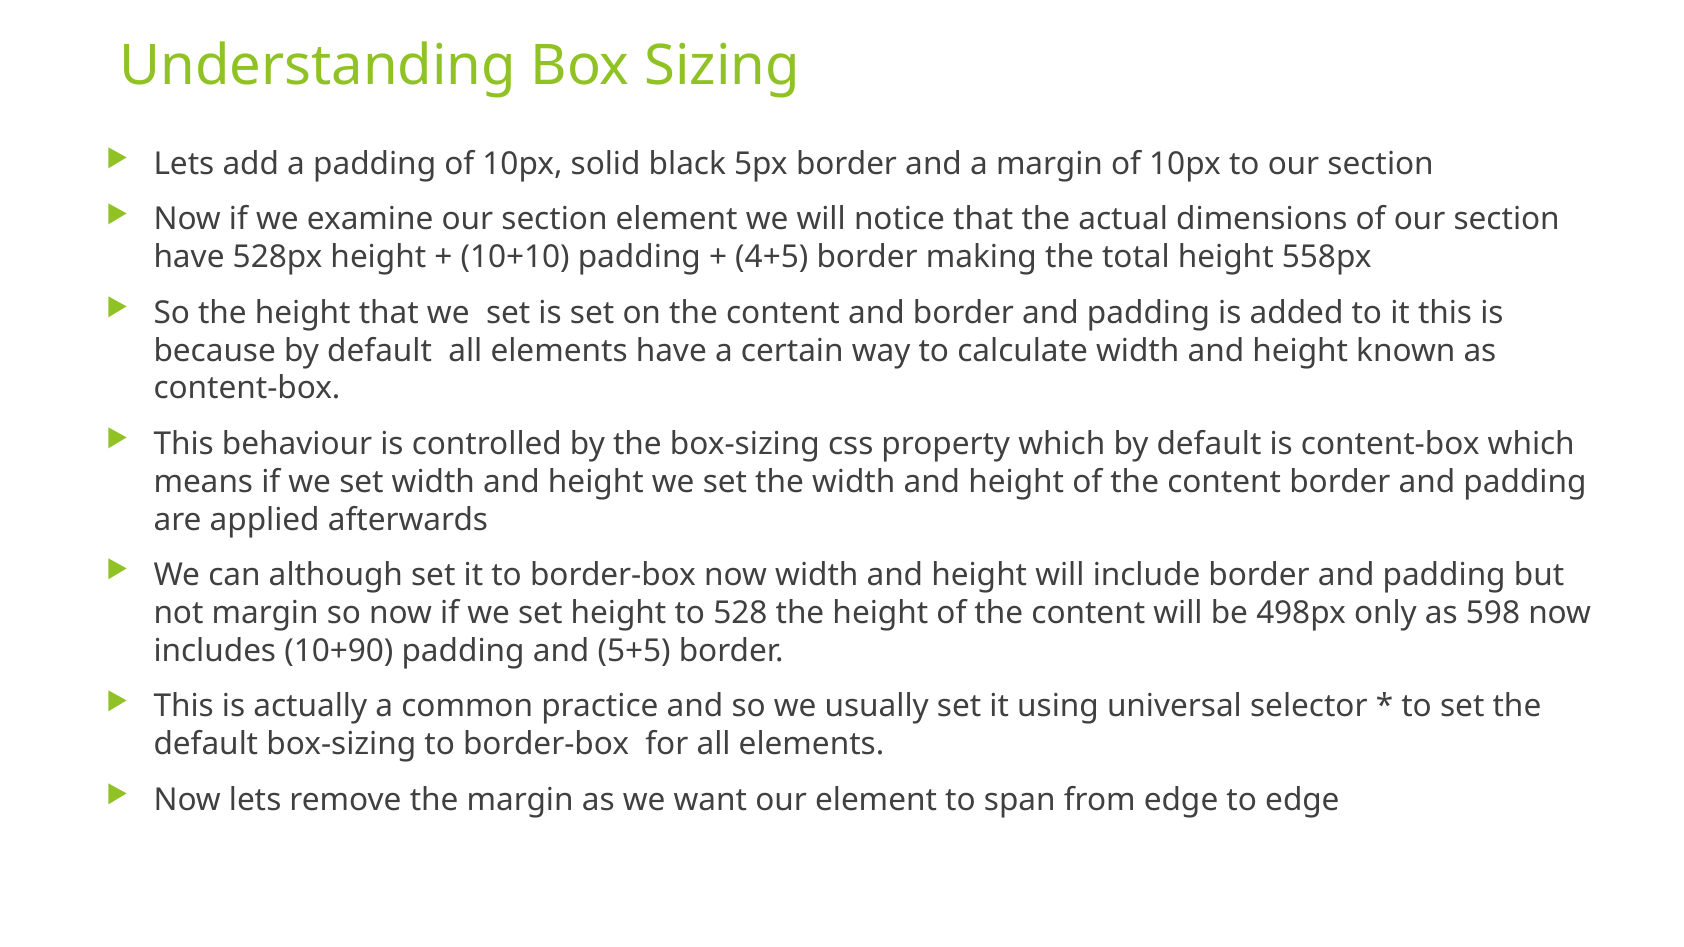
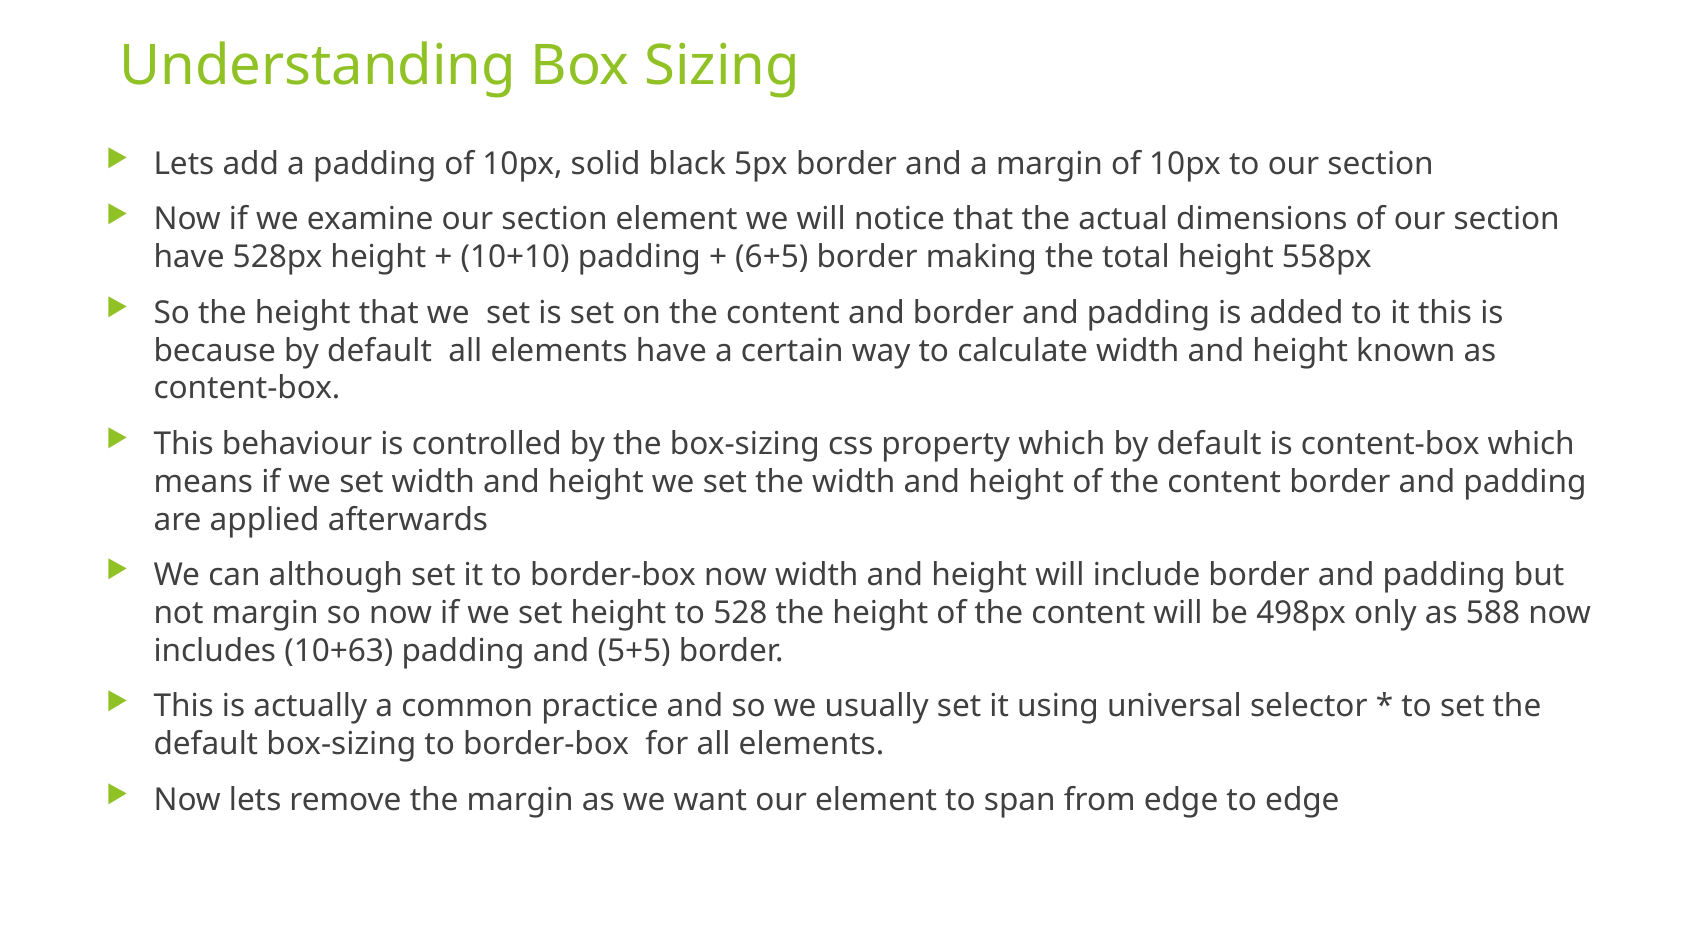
4+5: 4+5 -> 6+5 (772, 257)
598: 598 -> 588 (1493, 613)
10+90: 10+90 -> 10+63 (339, 651)
